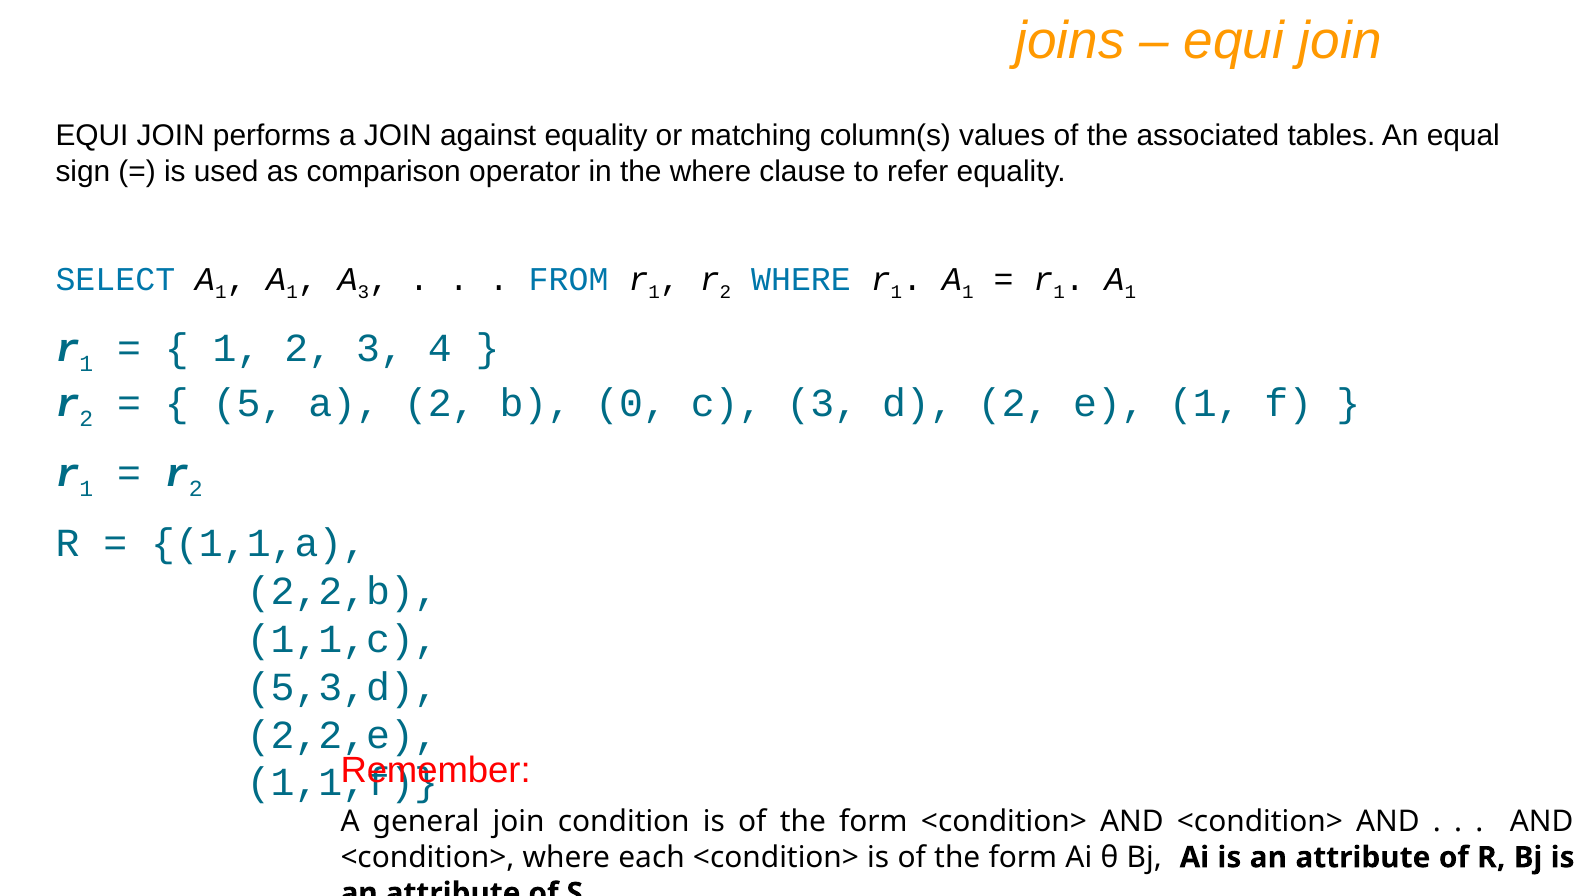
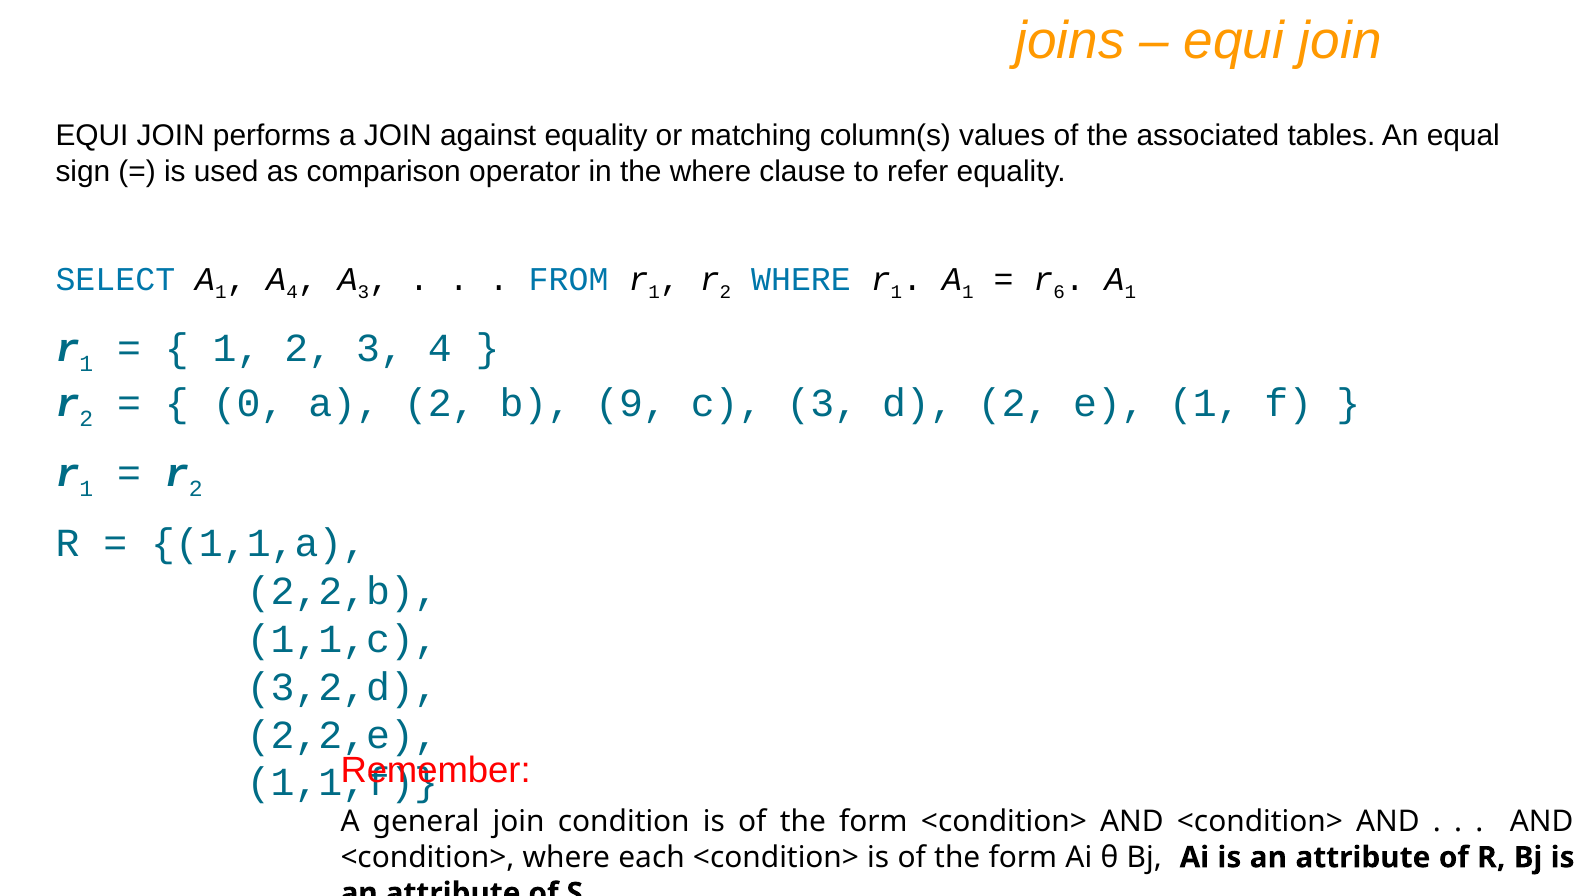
1: 1 -> 4 (292, 292)
1: 1 -> 6 (1059, 292)
5: 5 -> 0 (249, 403)
0: 0 -> 9 (631, 403)
5,3,d: 5,3,d -> 3,2,d (342, 687)
